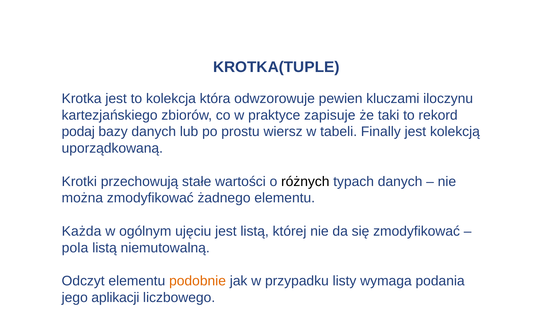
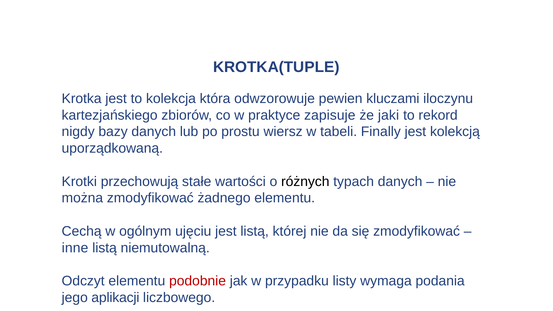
taki: taki -> jaki (389, 115)
podaj: podaj -> nigdy (78, 132)
Każda: Każda -> Cechą (82, 231)
pola: pola -> inne (75, 248)
podobnie colour: orange -> red (198, 281)
